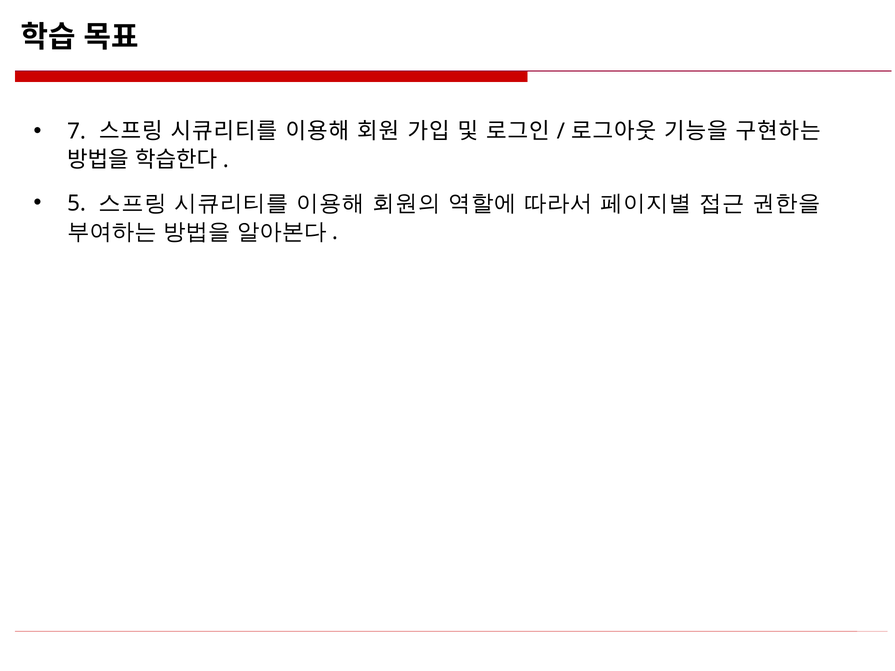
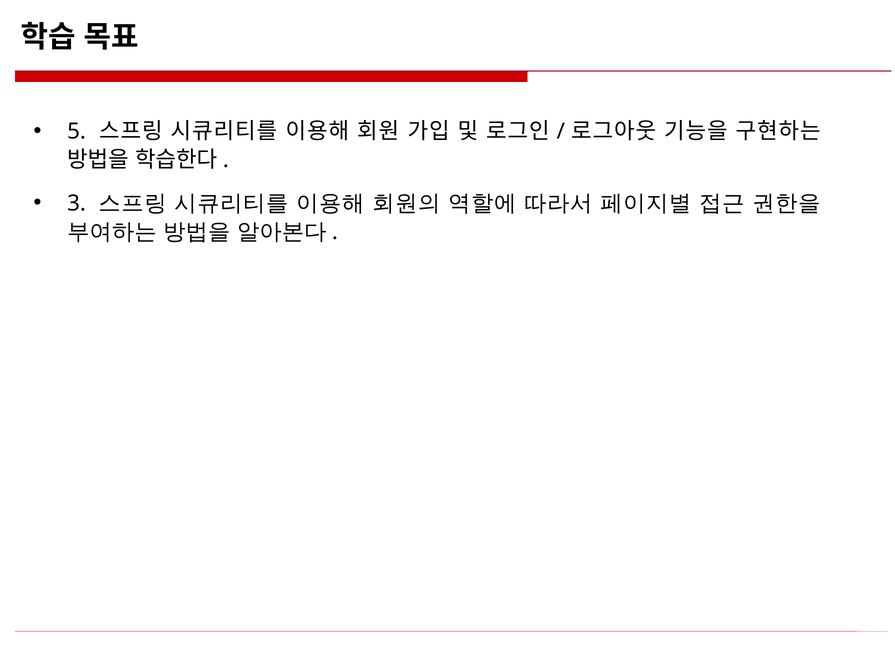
7: 7 -> 5 (77, 131)
5: 5 -> 3 (77, 203)
